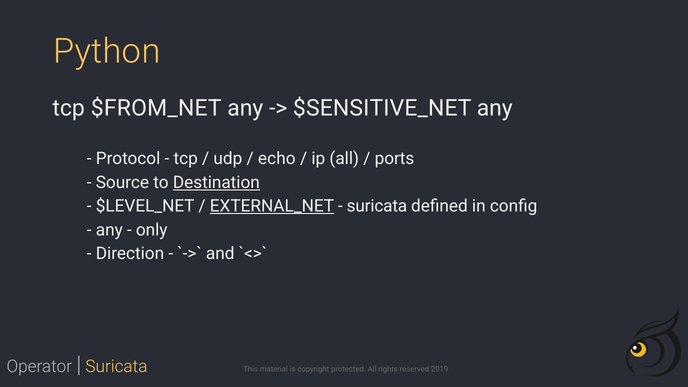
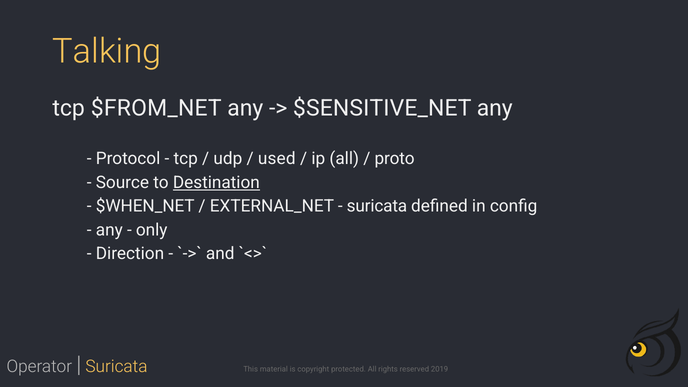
Python: Python -> Talking (107, 51)
echo: echo -> used (277, 159)
ports: ports -> proto (395, 159)
$LEVEL_NET: $LEVEL_NET -> $WHEN_NET (145, 206)
EXTERNAL_NET underline: present -> none (272, 206)
